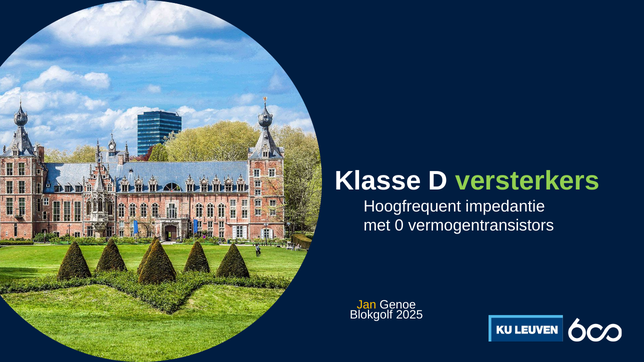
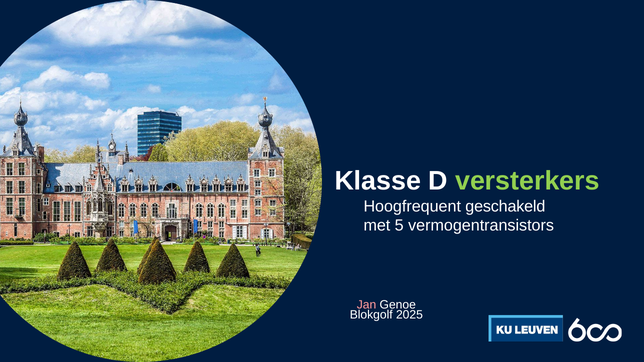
impedantie: impedantie -> geschakeld (505, 206)
0: 0 -> 5 (399, 226)
Jan colour: yellow -> pink (367, 305)
